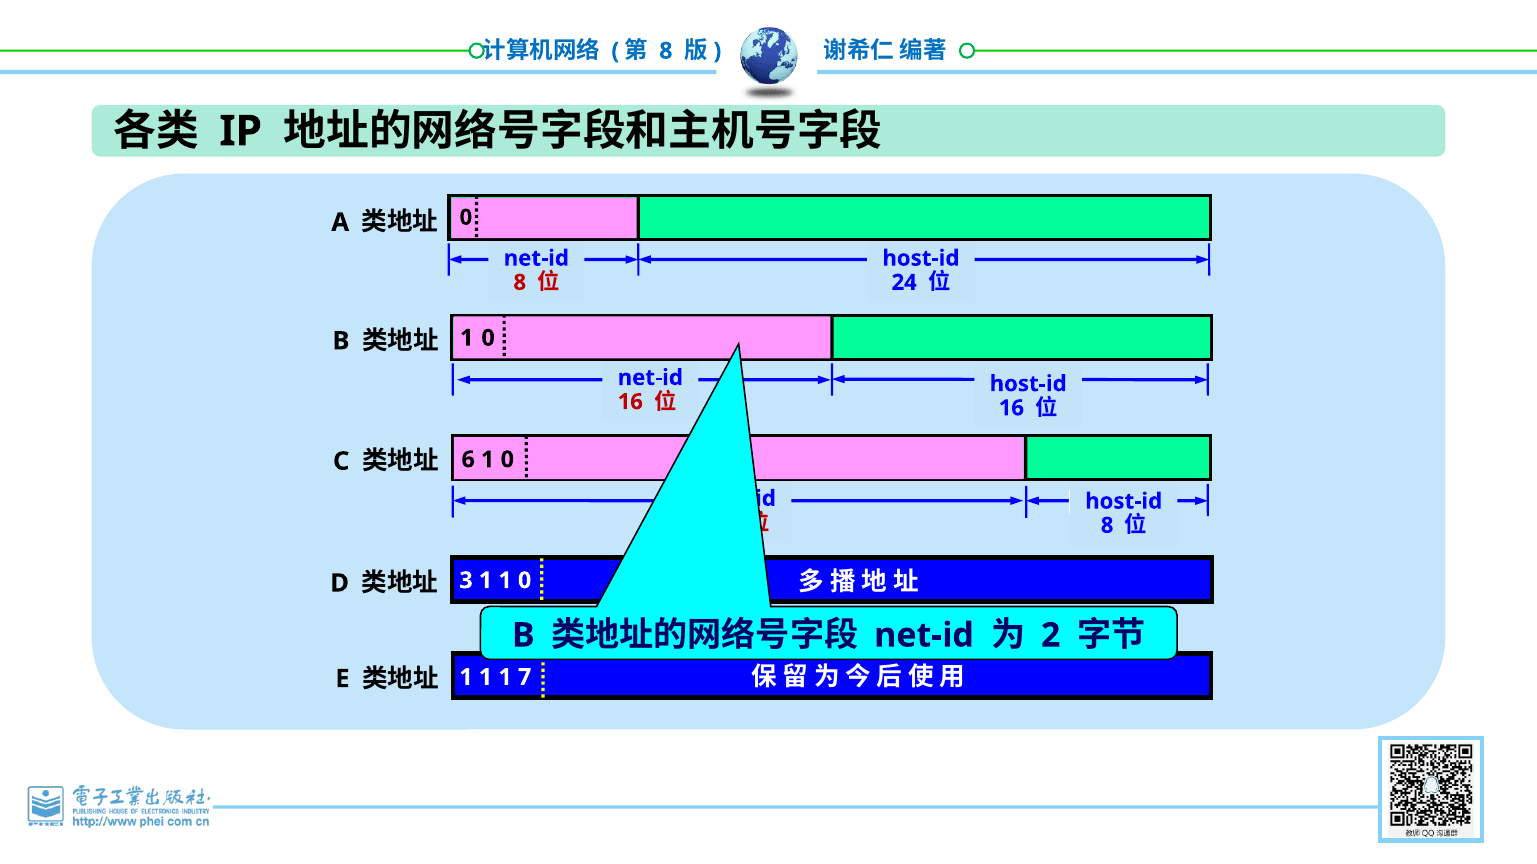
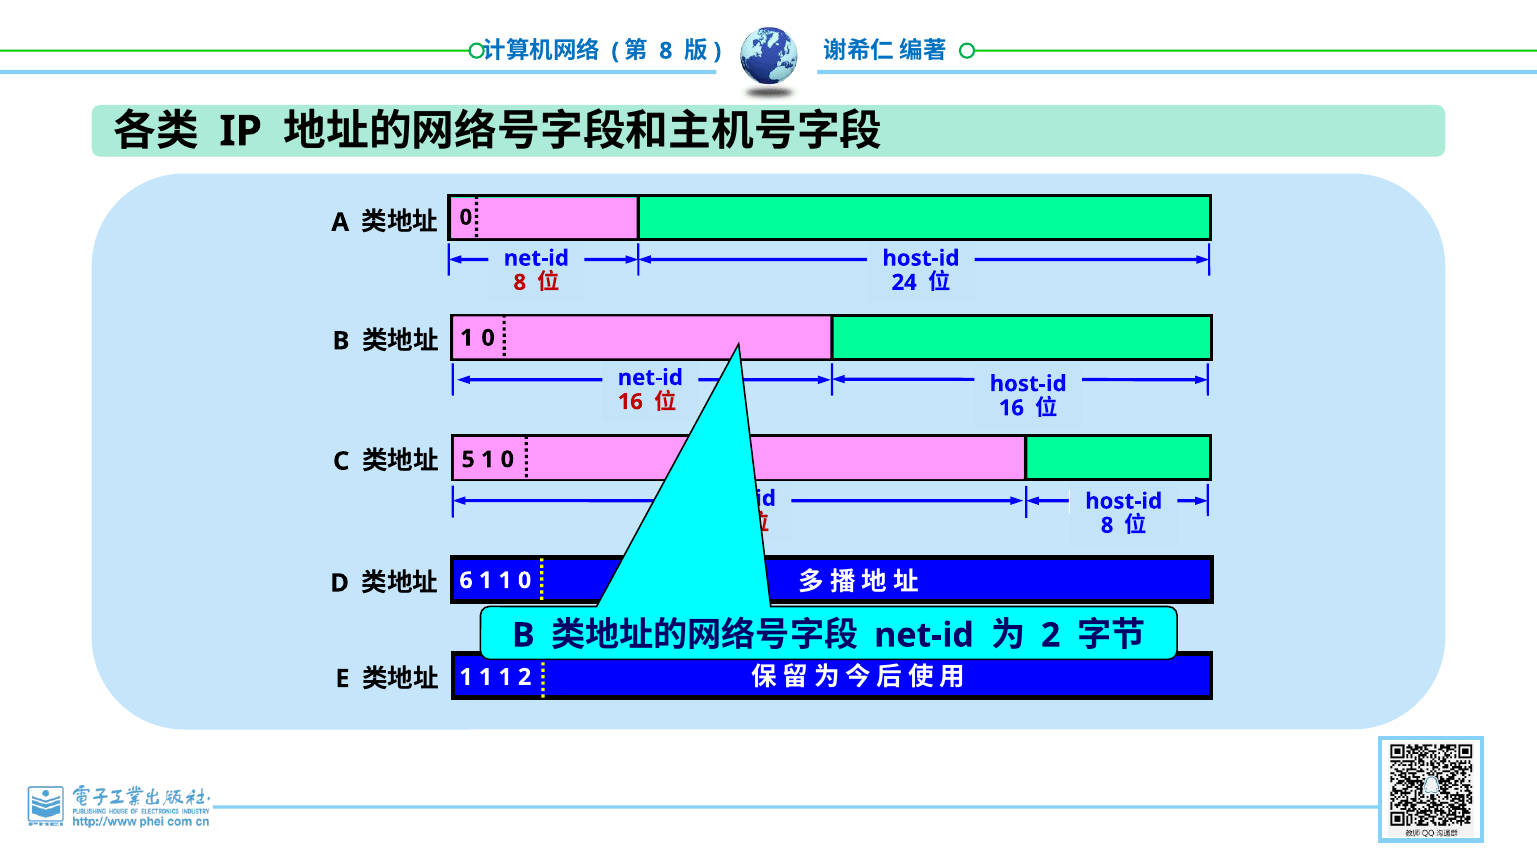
6: 6 -> 5 (468, 460)
3: 3 -> 6 (466, 581)
1 7: 7 -> 2 (525, 678)
